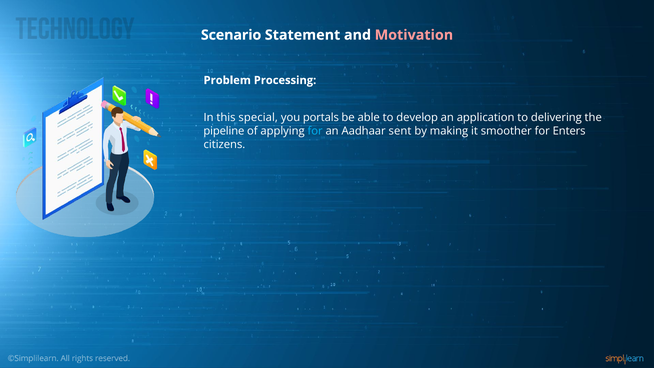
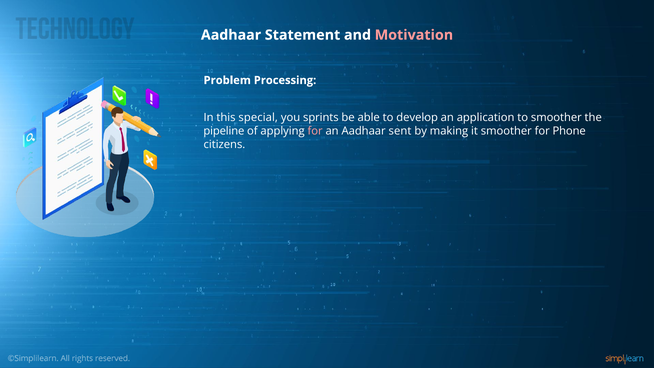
Scenario: Scenario -> Aadhaar (231, 35)
portals: portals -> sprints (321, 117)
to delivering: delivering -> smoother (556, 117)
for colour: light blue -> pink (315, 131)
Enters: Enters -> Phone (569, 131)
